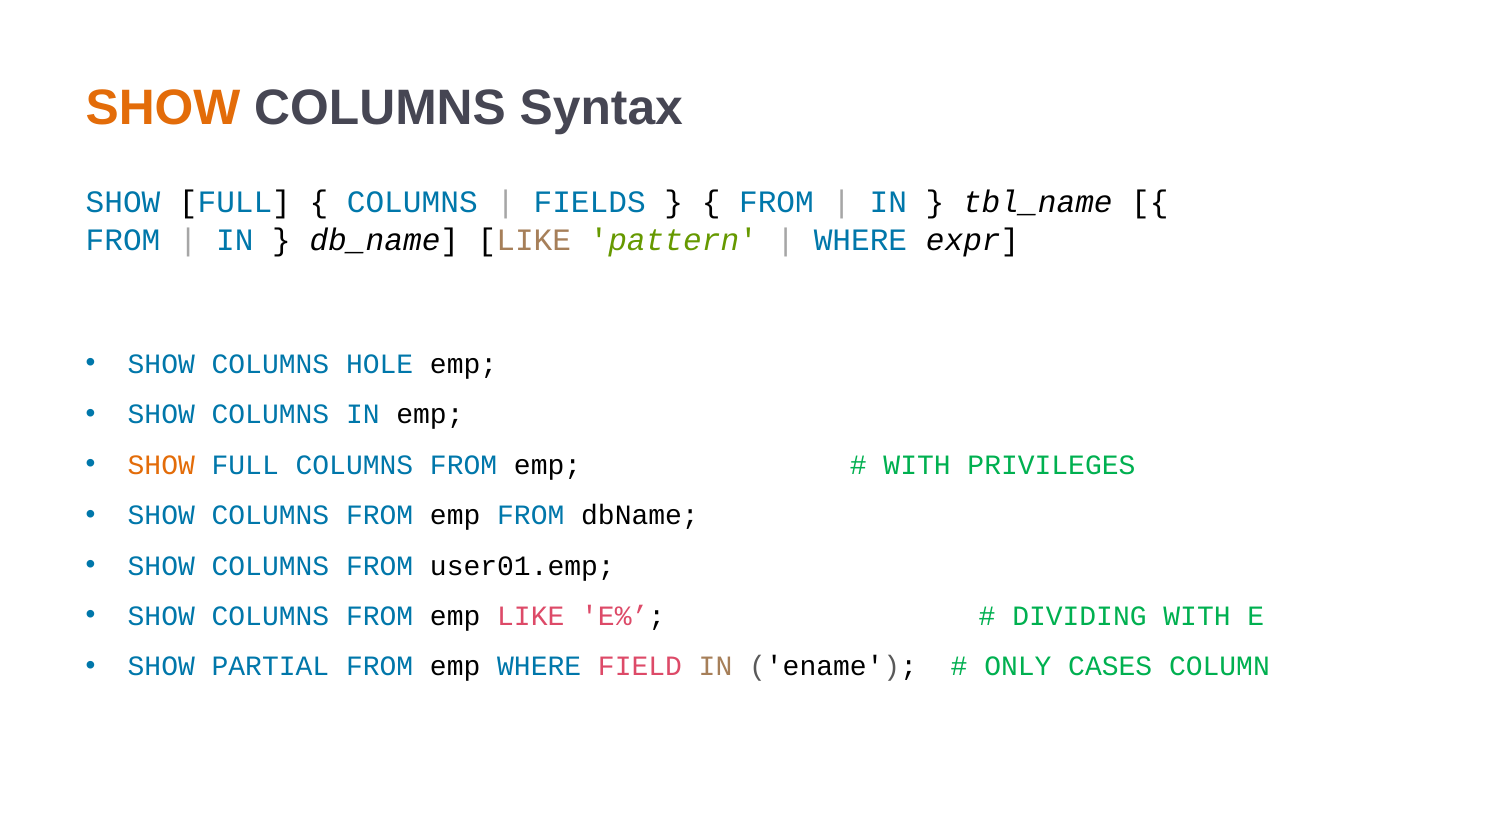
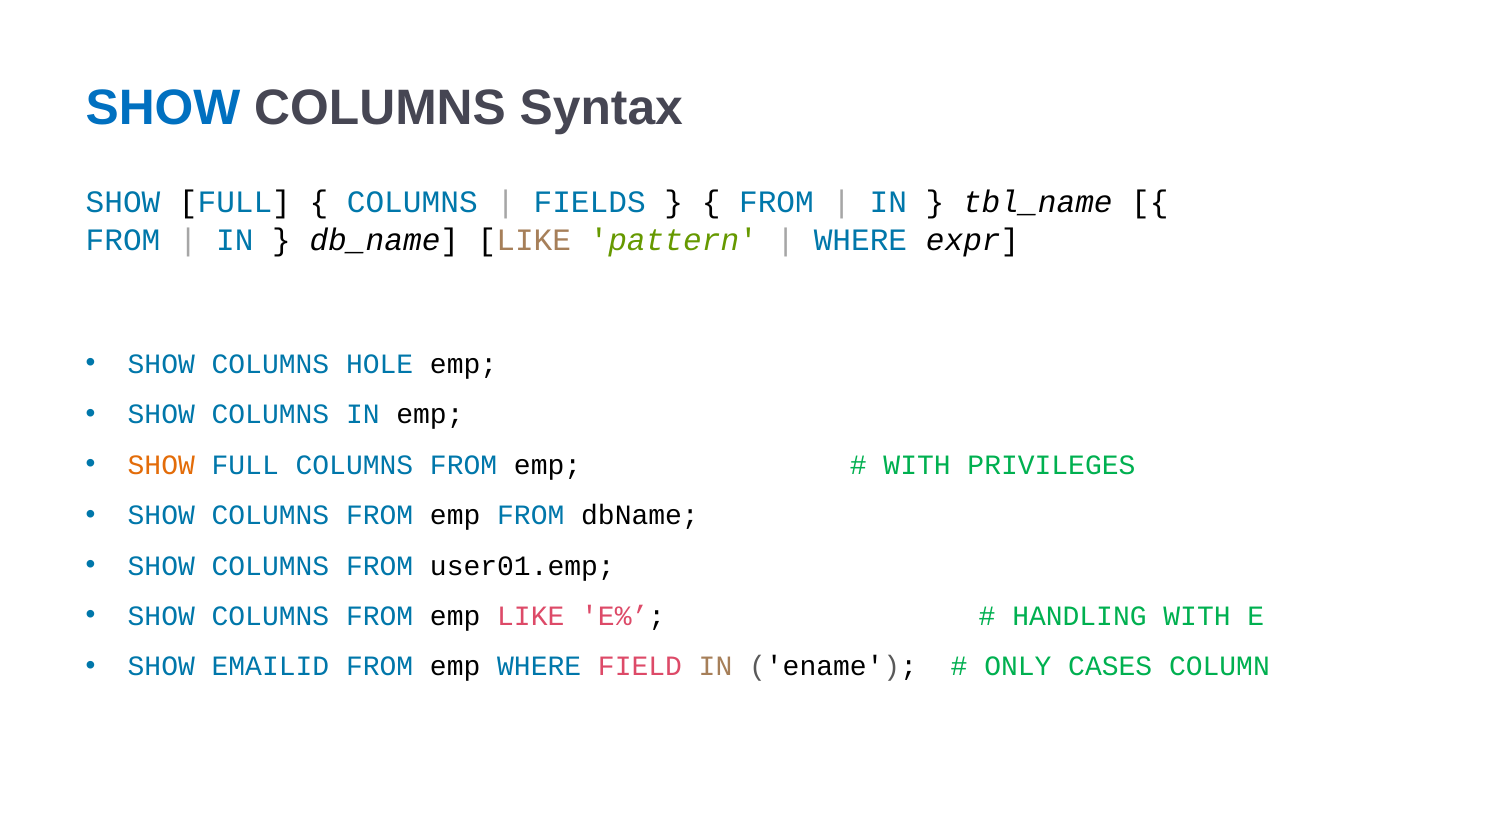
SHOW colour: orange -> blue (163, 108)
DIVIDING: DIVIDING -> HANDLING (1079, 616)
PARTIAL: PARTIAL -> EMAILID (270, 666)
